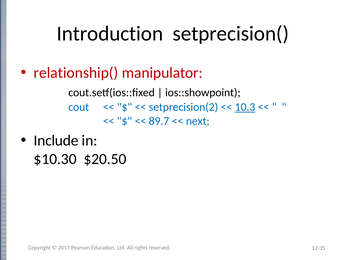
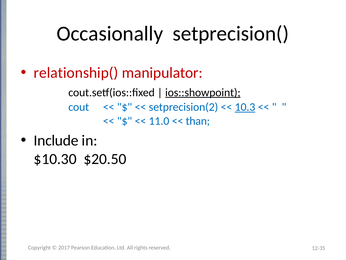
Introduction: Introduction -> Occasionally (110, 33)
ios::showpoint underline: none -> present (203, 92)
89.7: 89.7 -> 11.0 (159, 121)
next: next -> than (198, 121)
